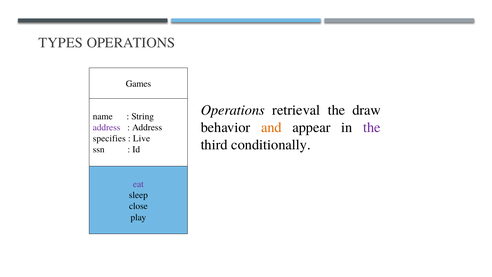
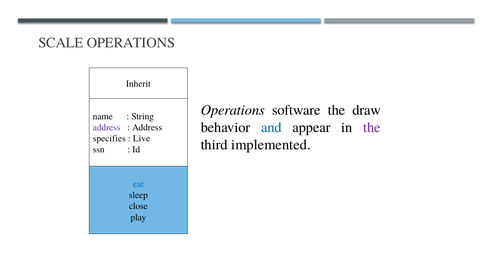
TYPES: TYPES -> SCALE (61, 43)
Games: Games -> Inherit (138, 84)
retrieval: retrieval -> software (296, 110)
and colour: orange -> blue (271, 127)
conditionally: conditionally -> implemented (271, 145)
eat colour: purple -> blue (138, 184)
